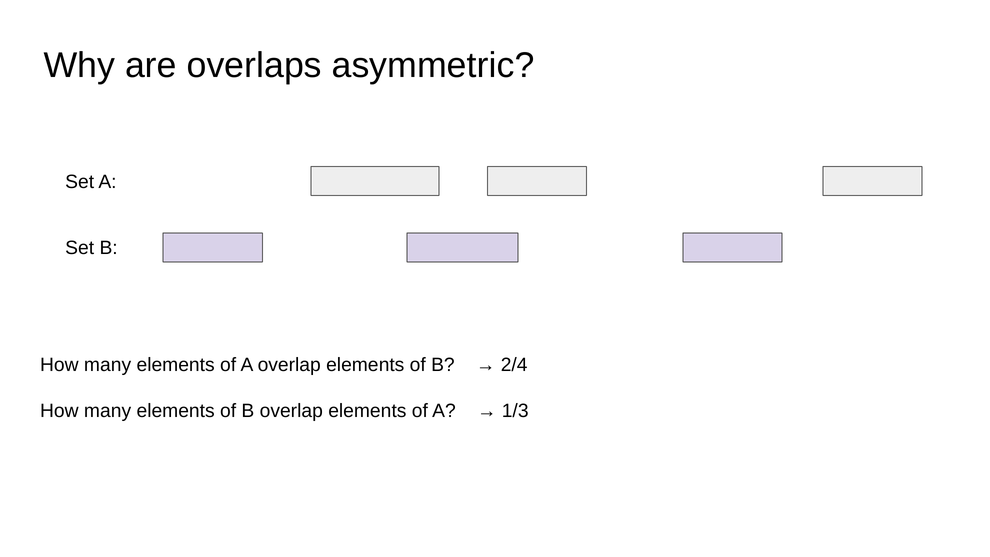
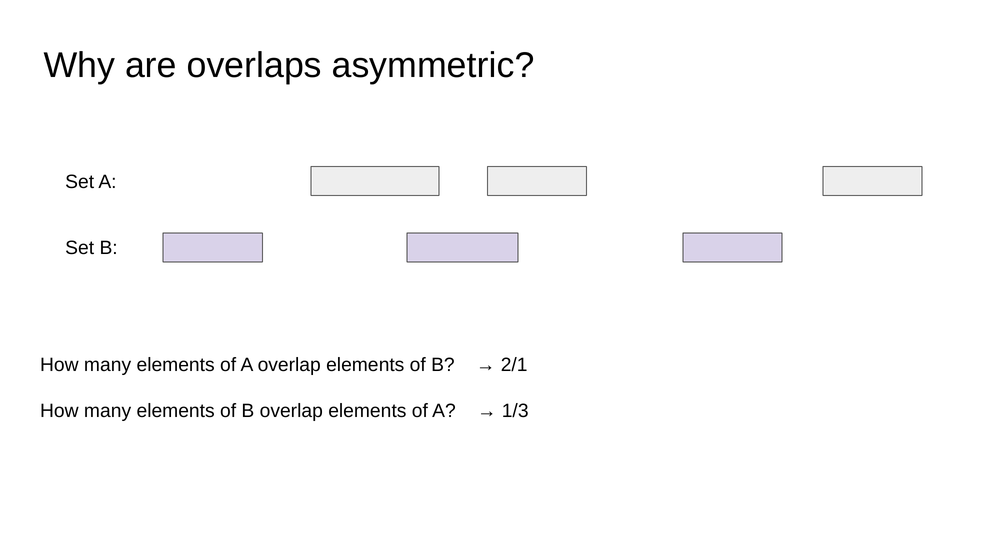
2/4: 2/4 -> 2/1 (514, 365)
